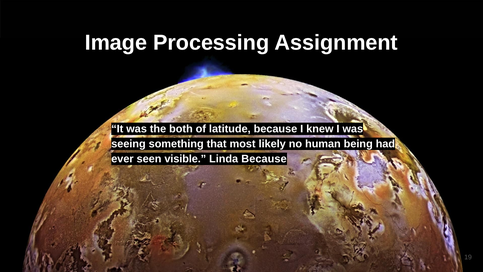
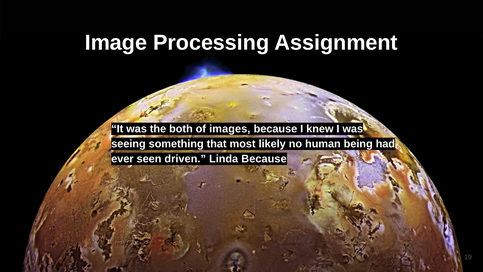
latitude: latitude -> images (230, 129)
visible: visible -> driven (185, 159)
